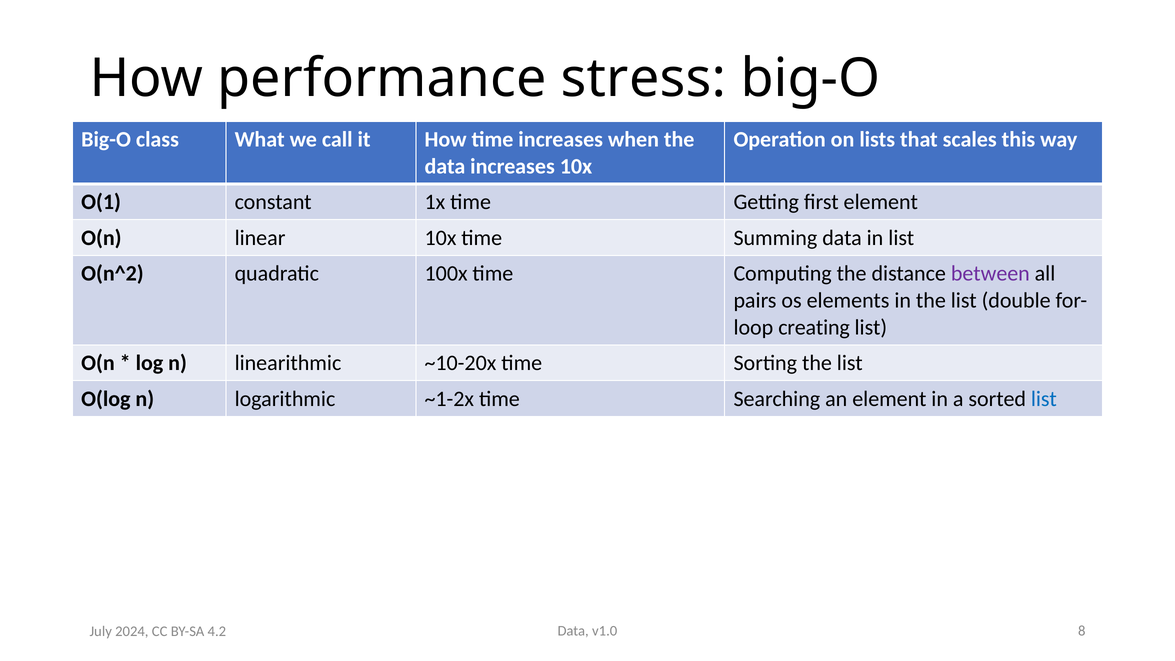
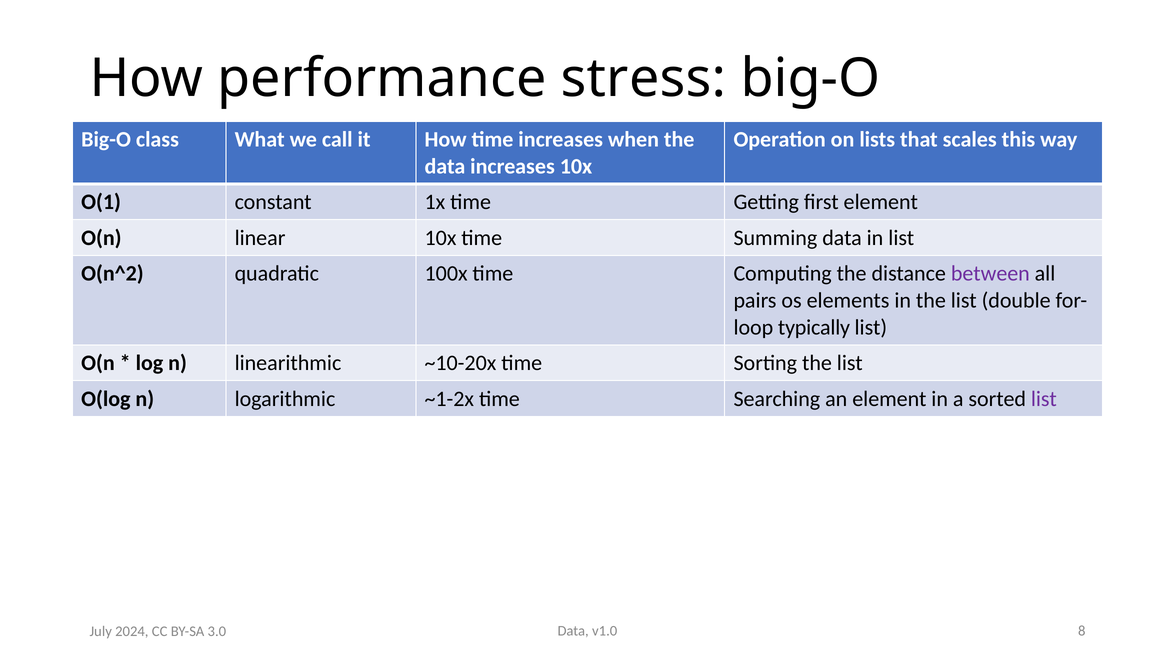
creating: creating -> typically (814, 327)
list colour: blue -> purple (1044, 399)
4.2: 4.2 -> 3.0 (217, 631)
